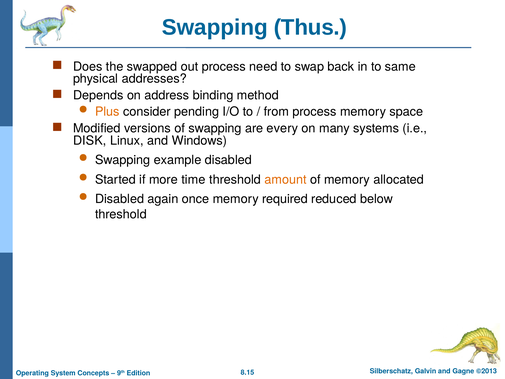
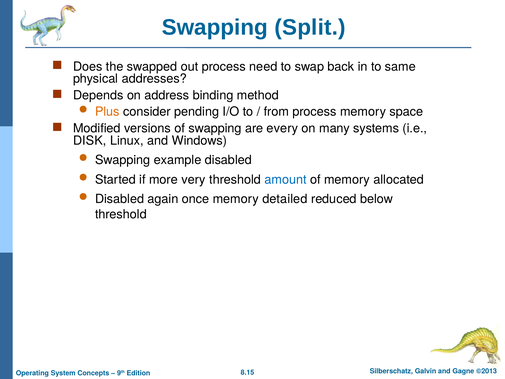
Thus: Thus -> Split (310, 27)
time: time -> very (193, 179)
amount colour: orange -> blue (286, 179)
required: required -> detailed (285, 199)
